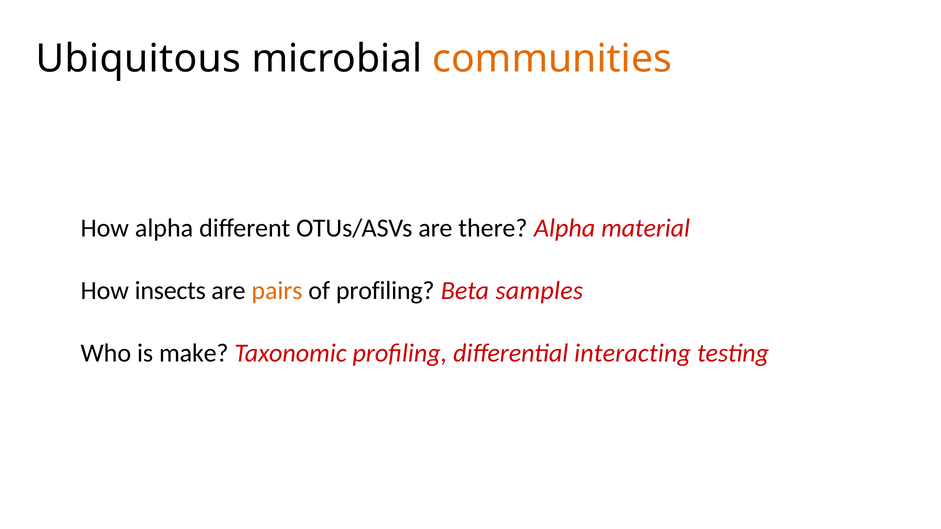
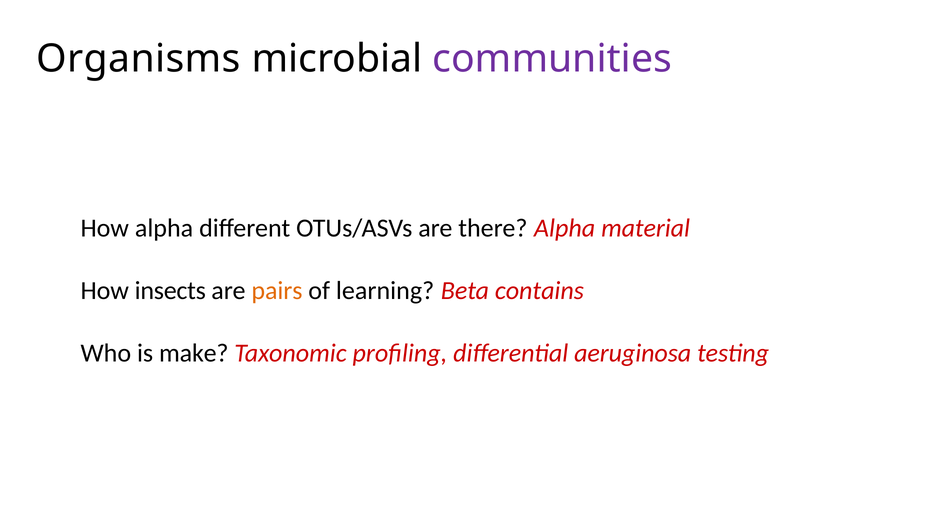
Ubiquitous: Ubiquitous -> Organisms (138, 59)
communities colour: orange -> purple (552, 59)
of profiling: profiling -> learning (385, 291)
samples: samples -> contains (539, 291)
interacting: interacting -> aeruginosa (633, 354)
